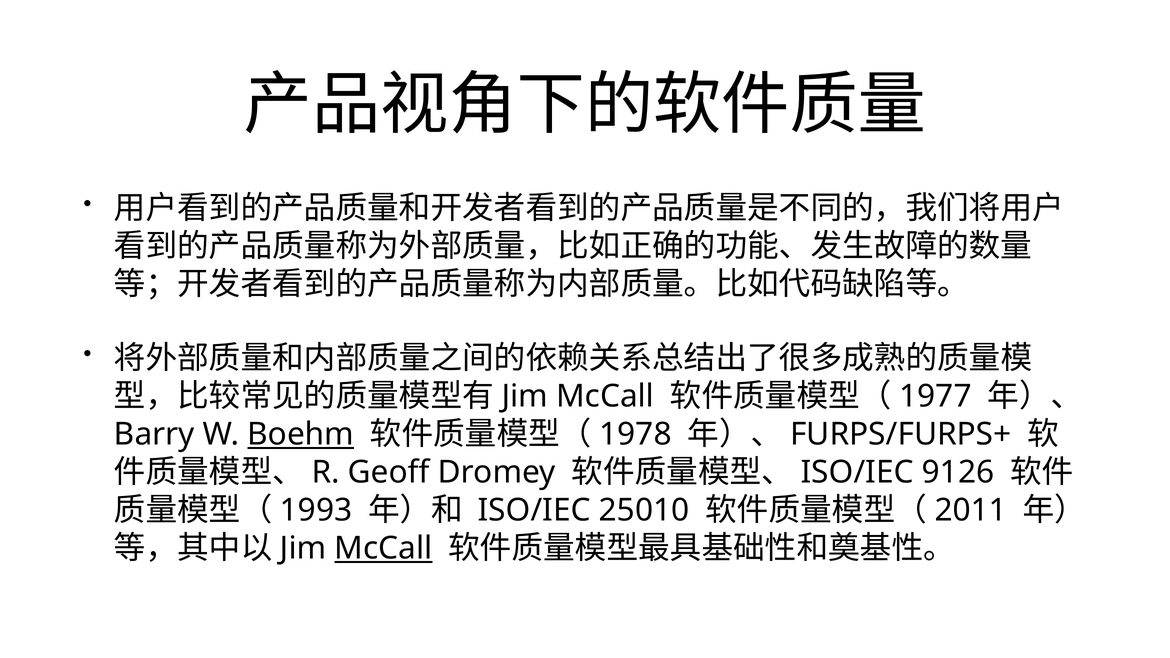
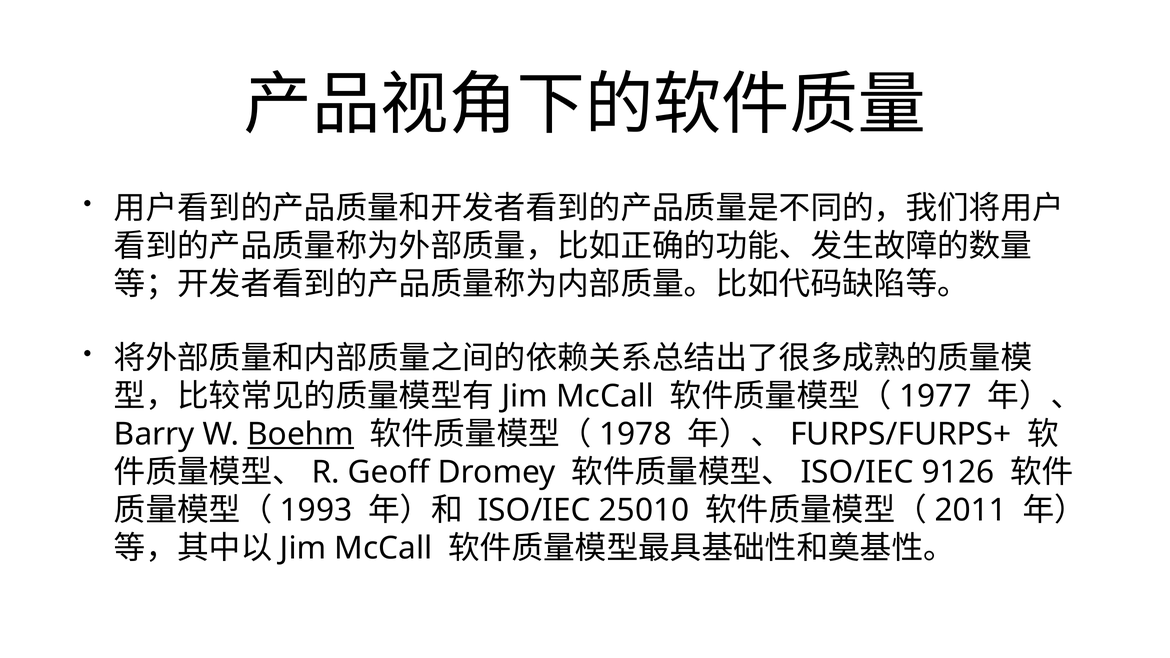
McCall underline: present -> none (383, 549)
